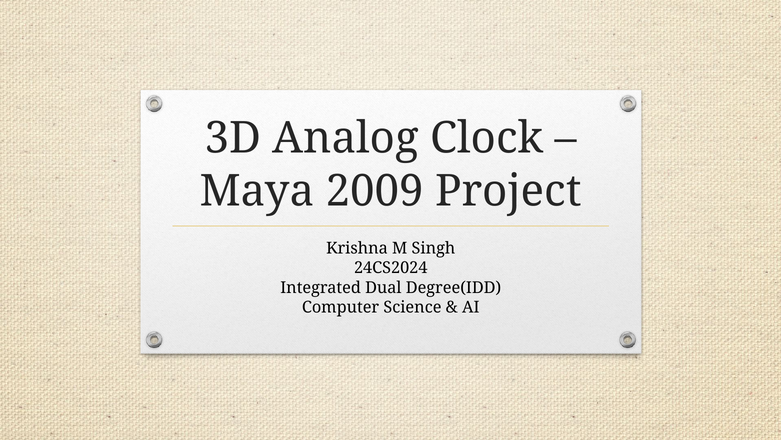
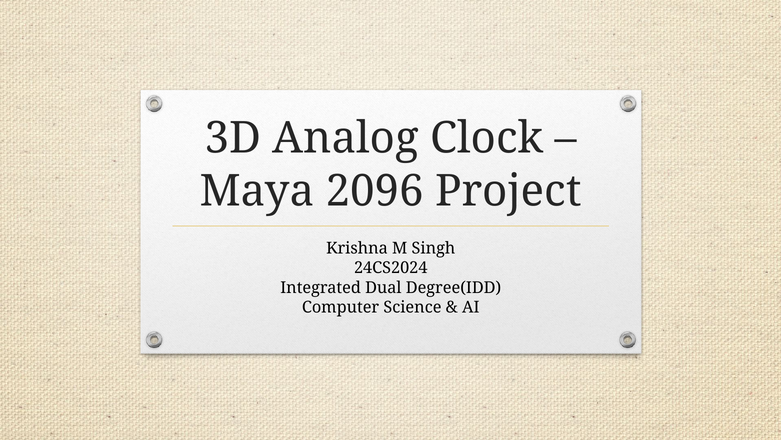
2009: 2009 -> 2096 (375, 191)
